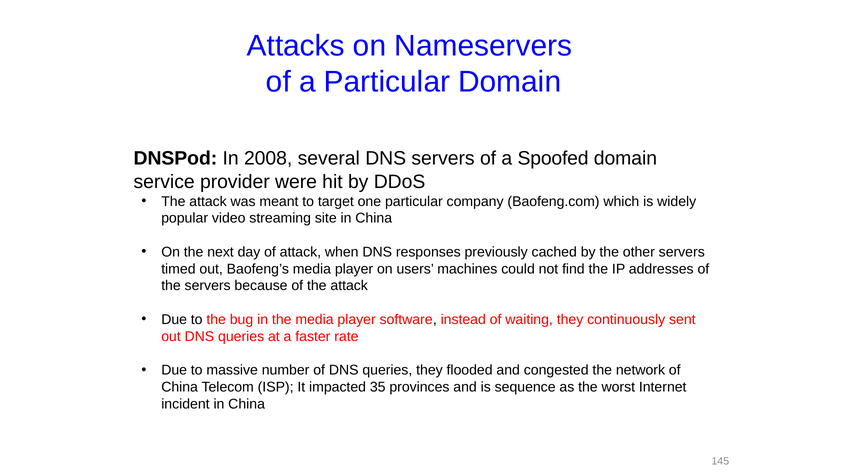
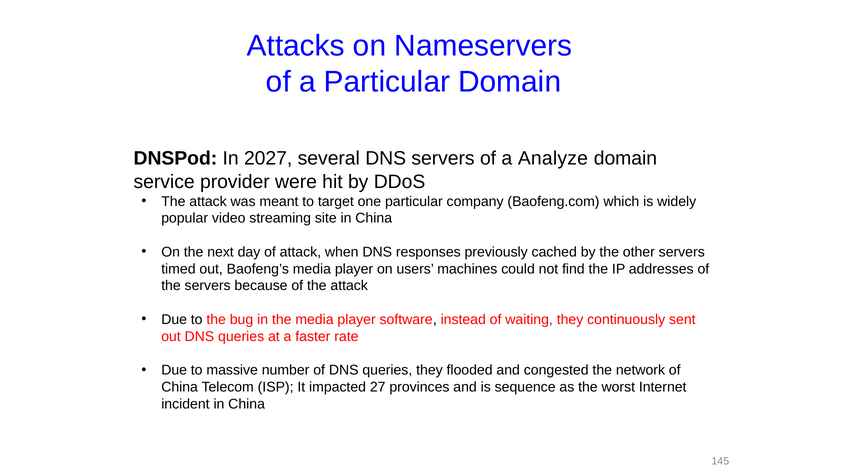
2008: 2008 -> 2027 (268, 159)
Spoofed: Spoofed -> Analyze (553, 159)
35: 35 -> 27 (378, 387)
